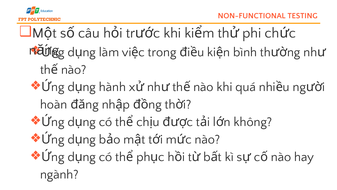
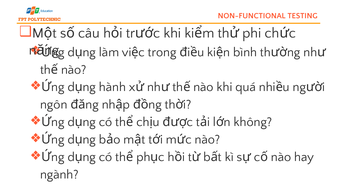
hoàn: hoàn -> ngôn (54, 104)
